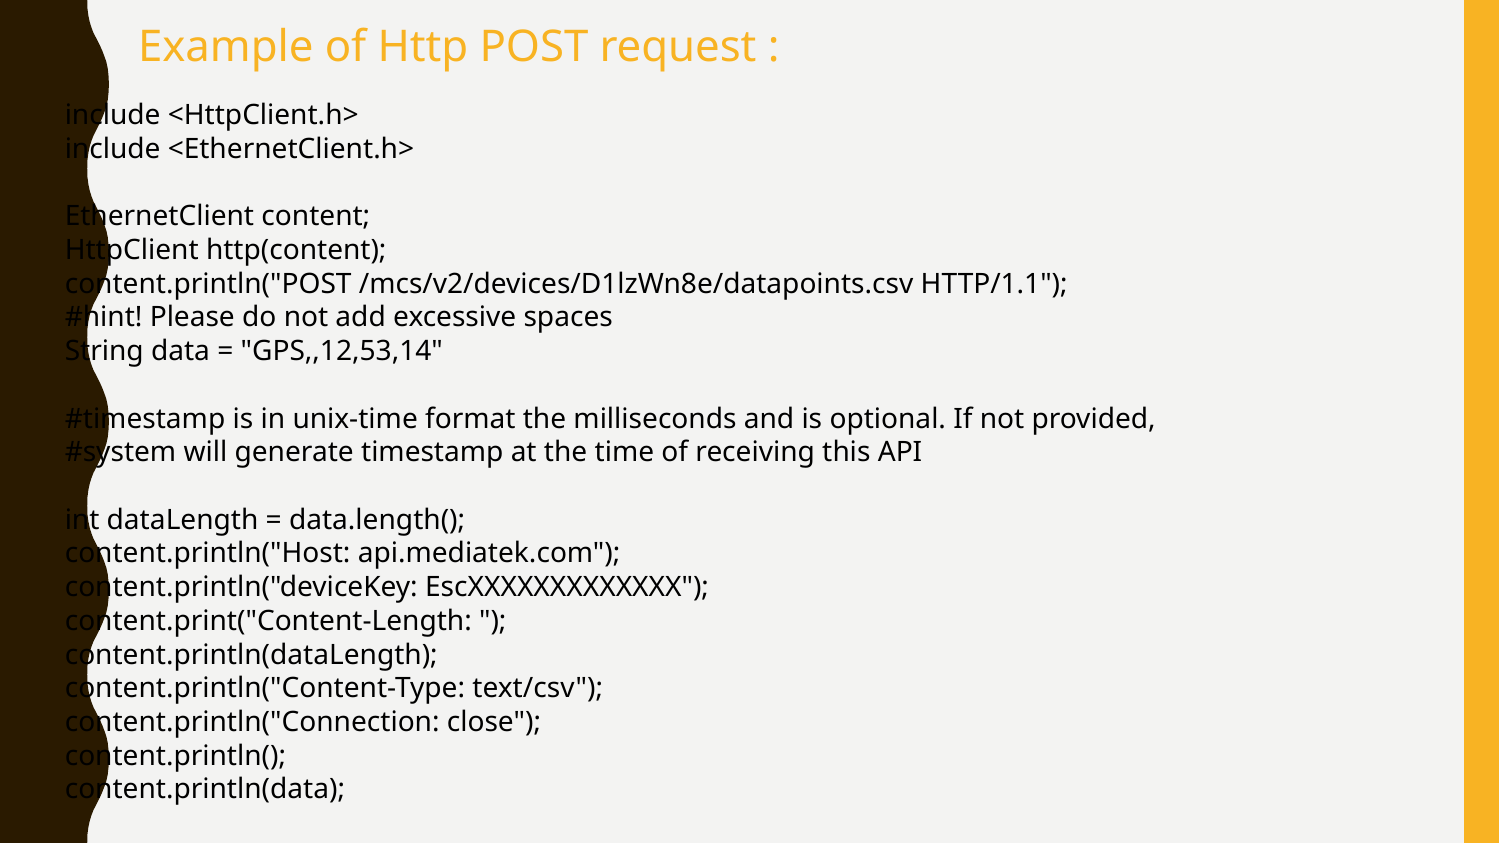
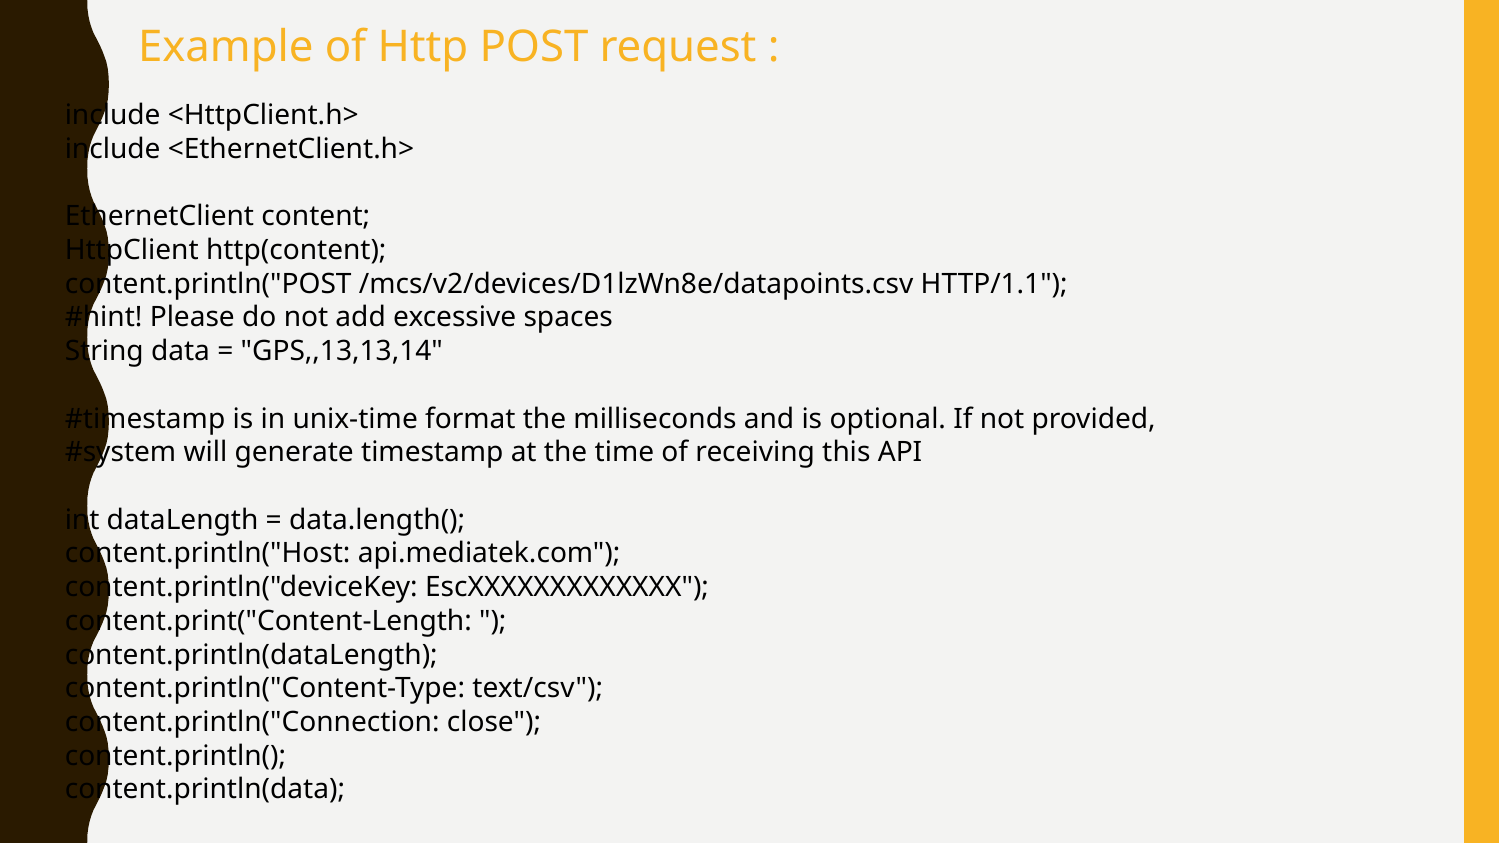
GPS,,12,53,14: GPS,,12,53,14 -> GPS,,13,13,14 (342, 351)
